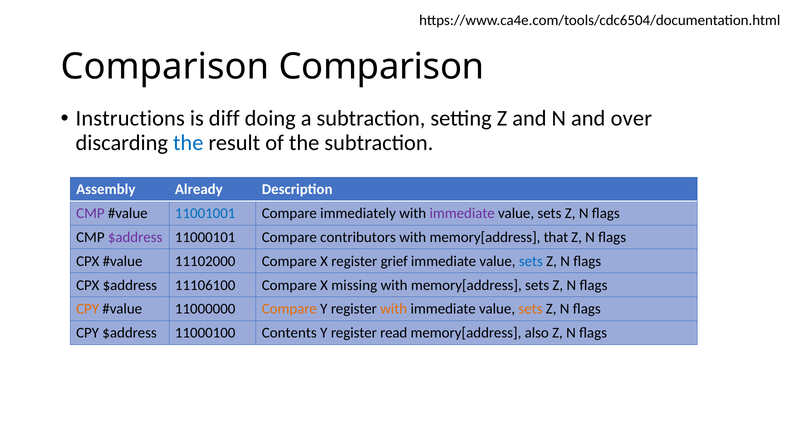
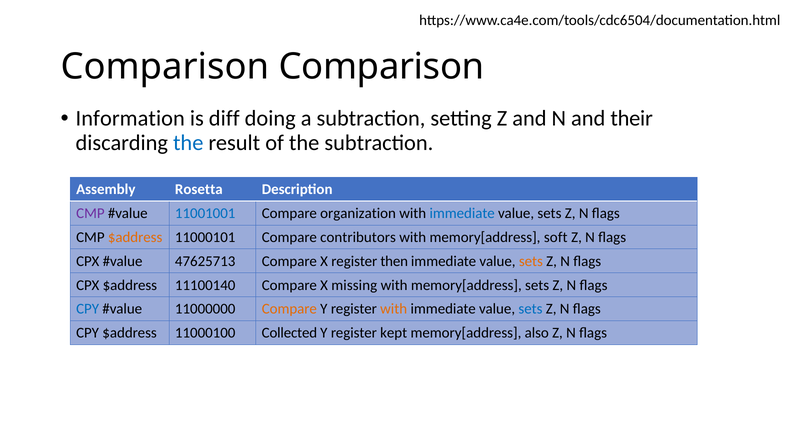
Instructions: Instructions -> Information (130, 118)
over: over -> their (632, 118)
Already: Already -> Rosetta (199, 189)
immediately: immediately -> organization (358, 213)
immediate colour: purple -> blue (462, 213)
$address colour: purple -> orange (135, 237)
that: that -> soft (556, 237)
11102000: 11102000 -> 47625713 (205, 261)
grief: grief -> then (394, 261)
sets colour: blue -> orange (531, 261)
11106100: 11106100 -> 11100140 (205, 285)
CPY colour: orange -> blue (88, 309)
sets colour: orange -> blue (530, 309)
Contents: Contents -> Collected (289, 333)
read: read -> kept (394, 333)
